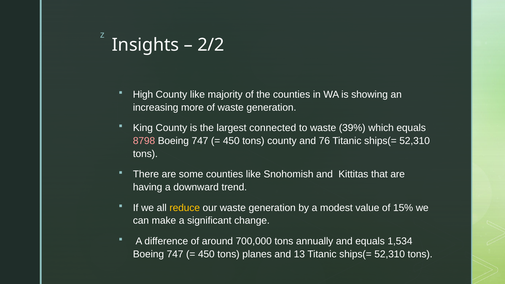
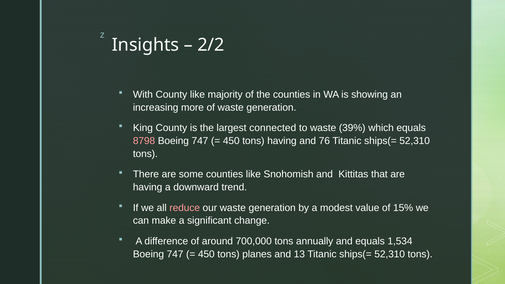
High: High -> With (143, 95)
tons county: county -> having (282, 141)
reduce colour: yellow -> pink (185, 208)
